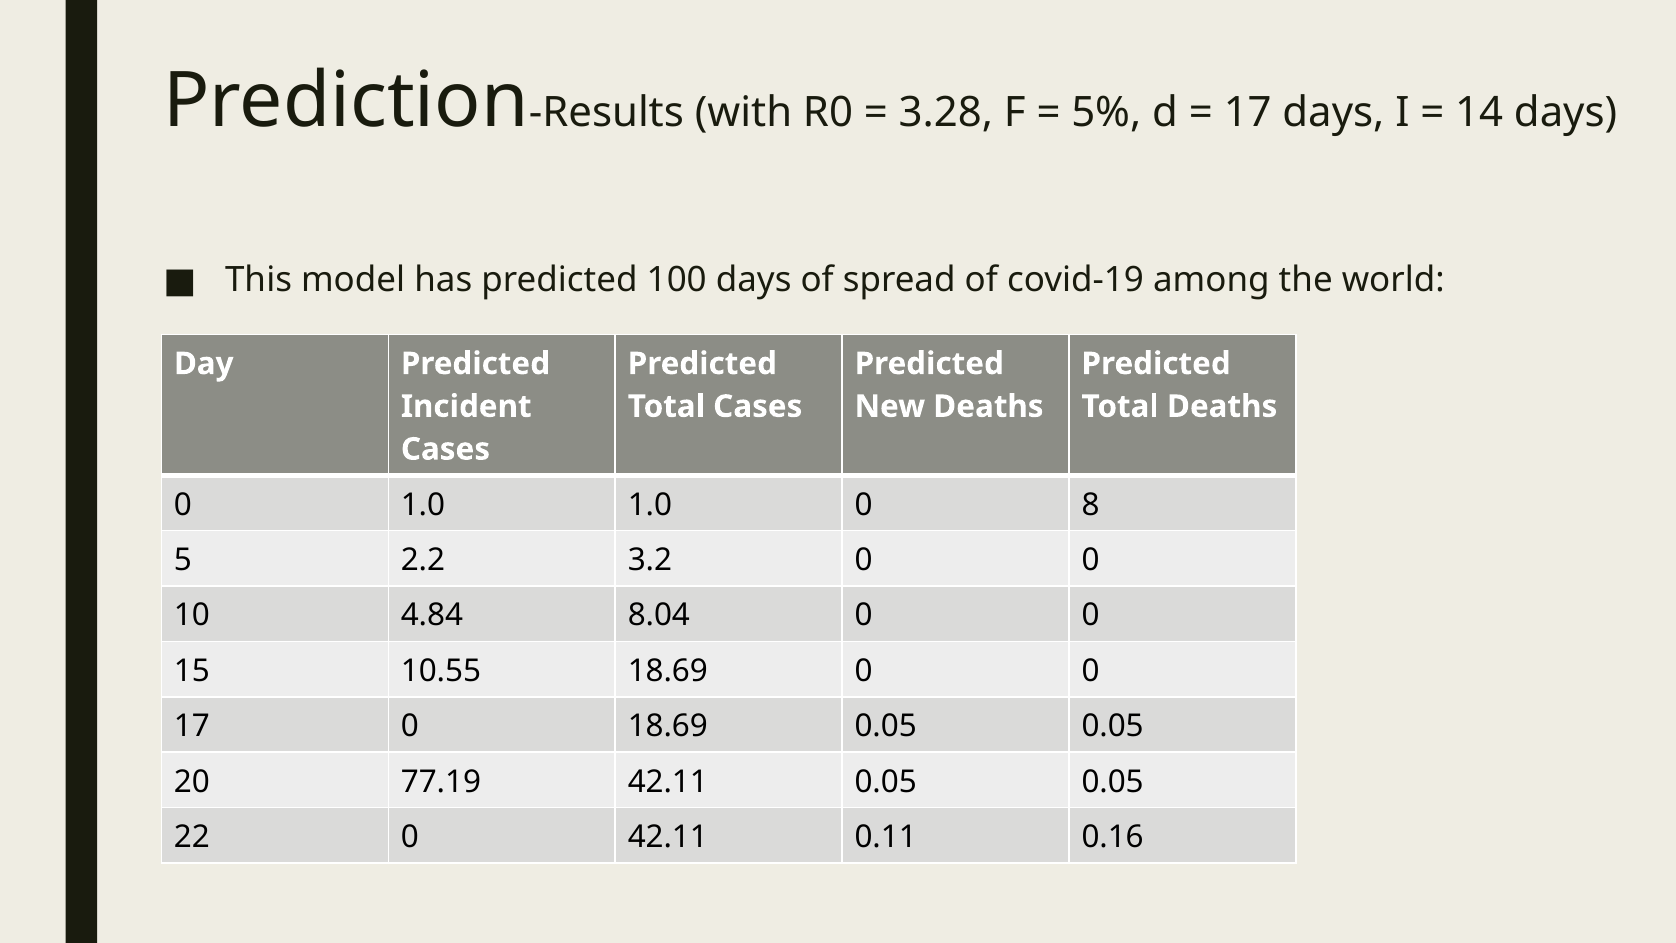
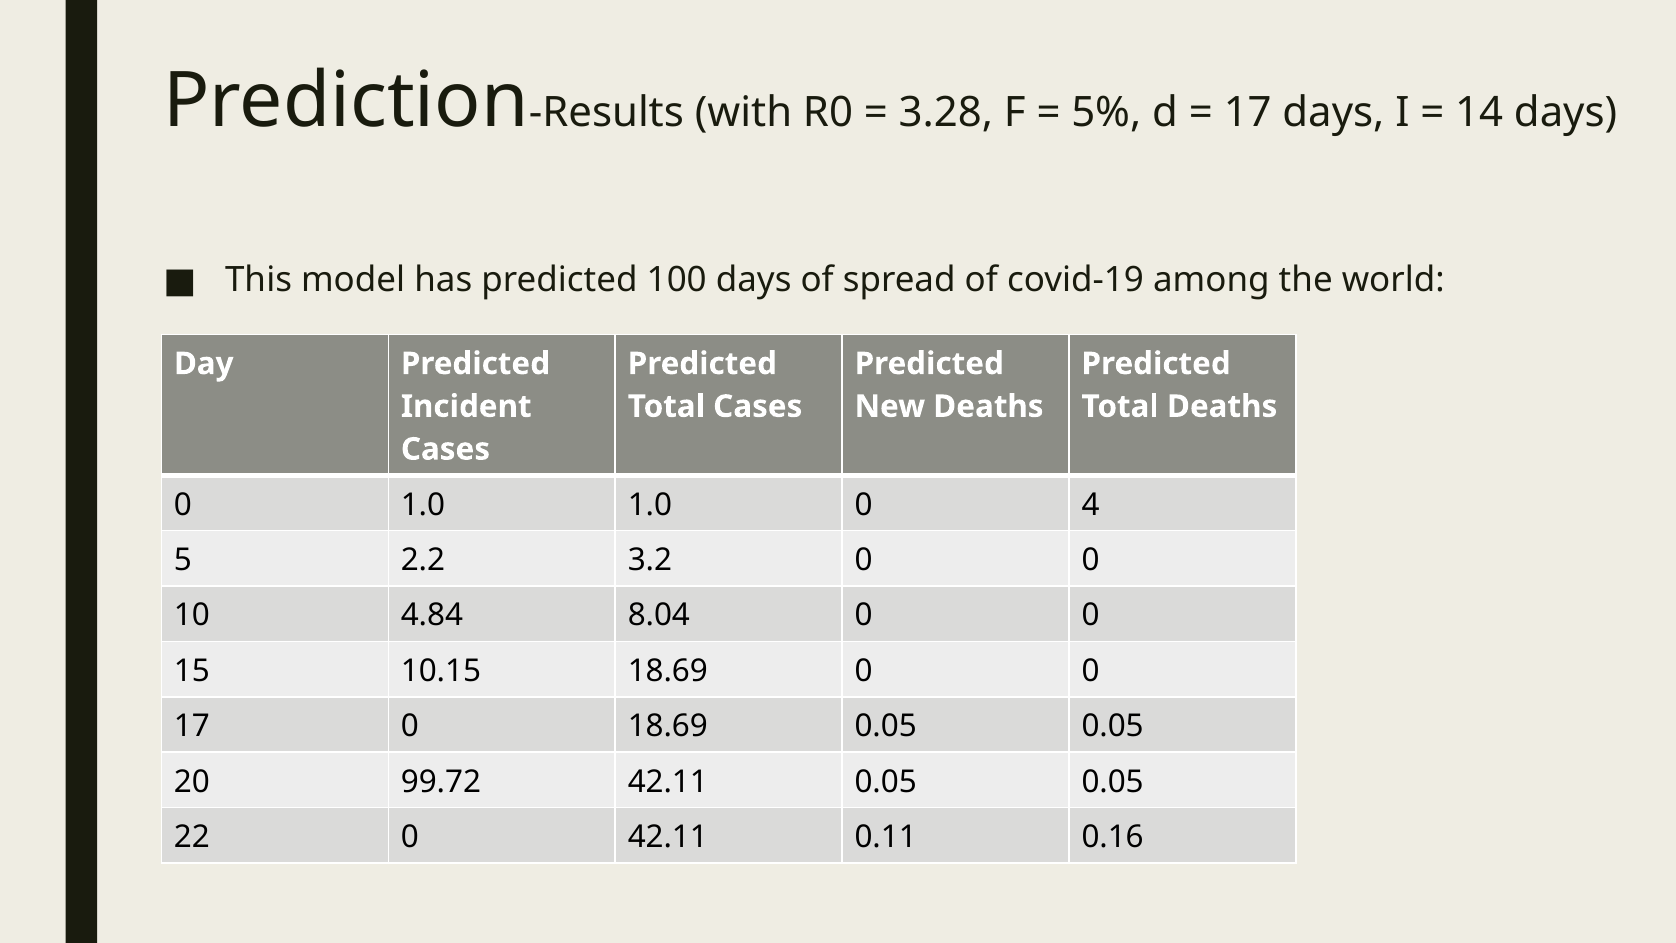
8: 8 -> 4 (1091, 505)
10.55: 10.55 -> 10.15 (441, 671)
77.19: 77.19 -> 99.72 (441, 781)
